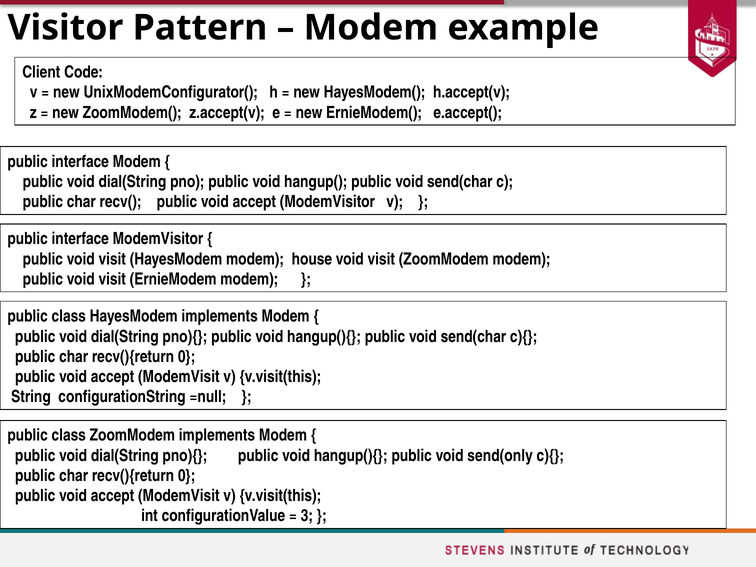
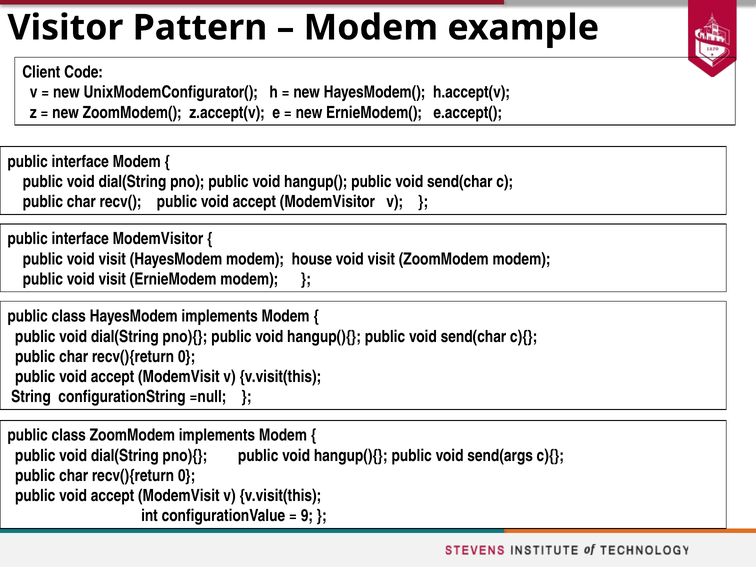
send(only: send(only -> send(args (500, 456)
3: 3 -> 9 (307, 516)
